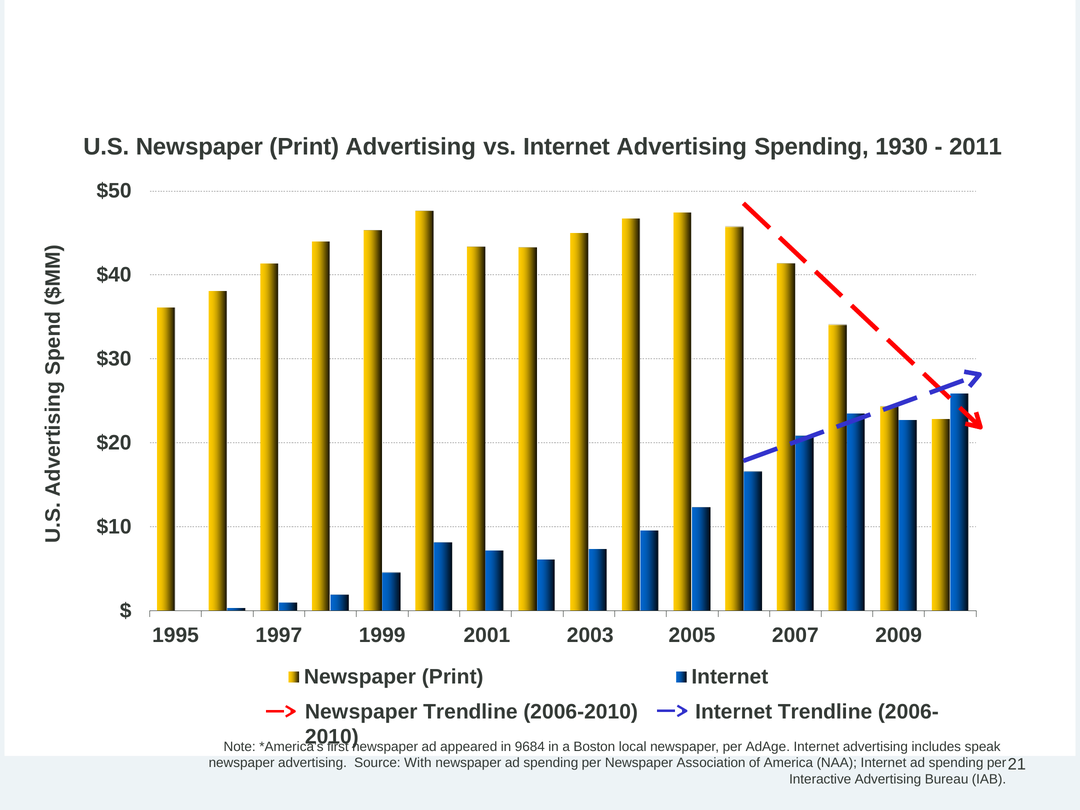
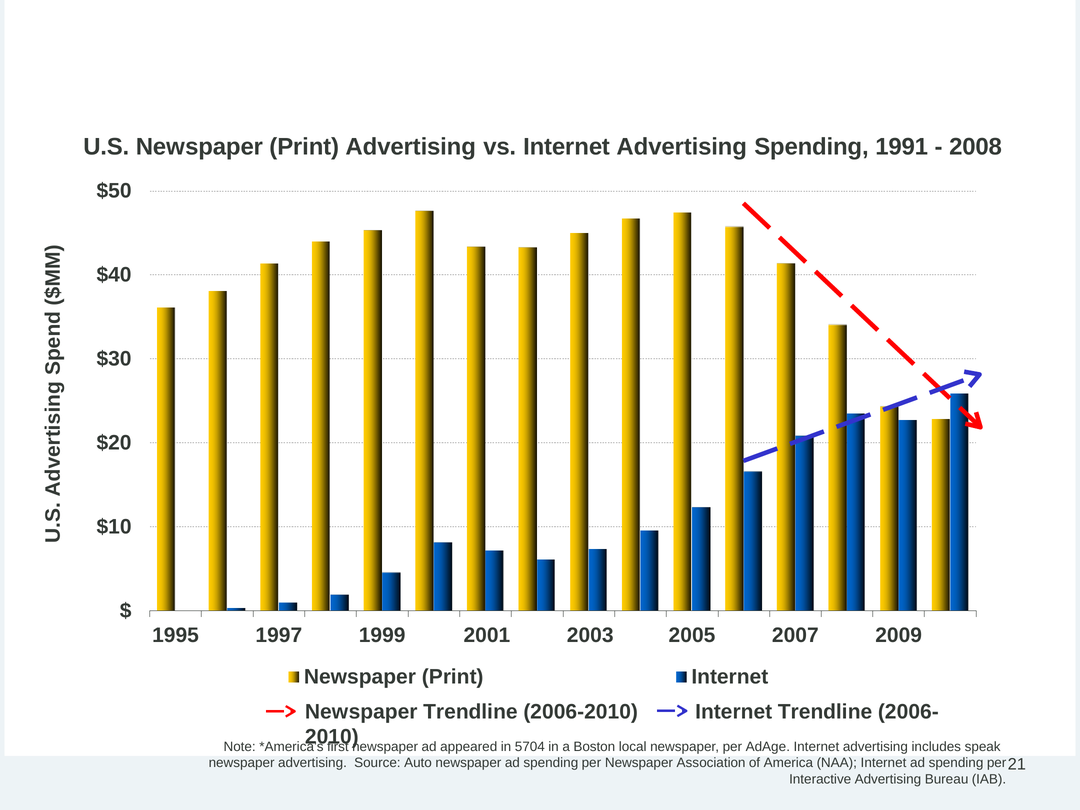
1930: 1930 -> 1991 (902, 147)
2011: 2011 -> 2008 (976, 147)
9684: 9684 -> 5704 (530, 747)
With: With -> Auto (418, 763)
